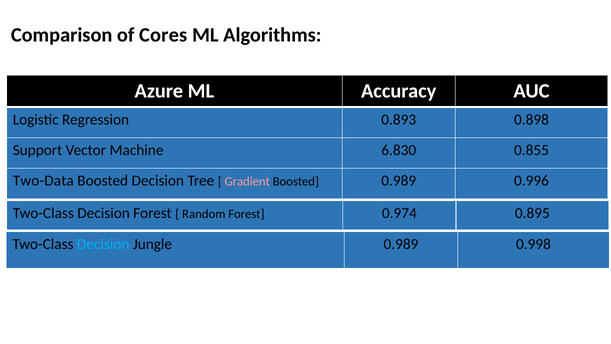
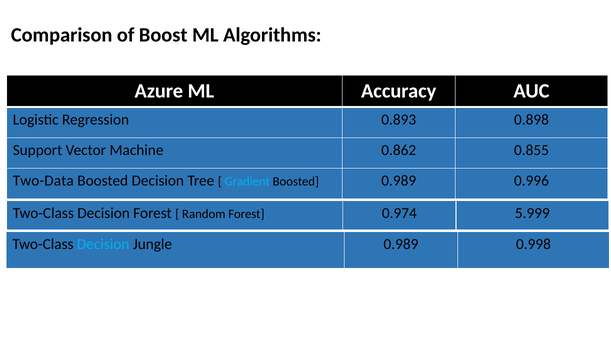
Cores: Cores -> Boost (163, 35)
6.830: 6.830 -> 0.862 (399, 150)
Gradient colour: pink -> light blue (247, 181)
0.895: 0.895 -> 5.999 (532, 213)
